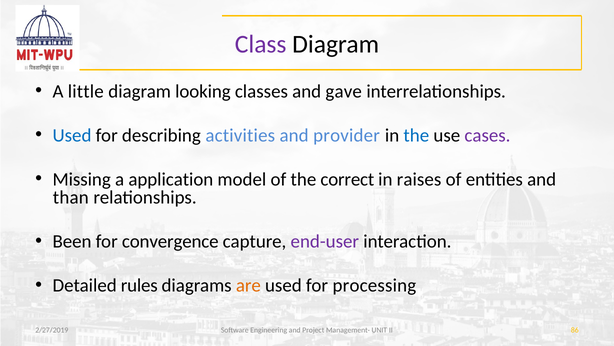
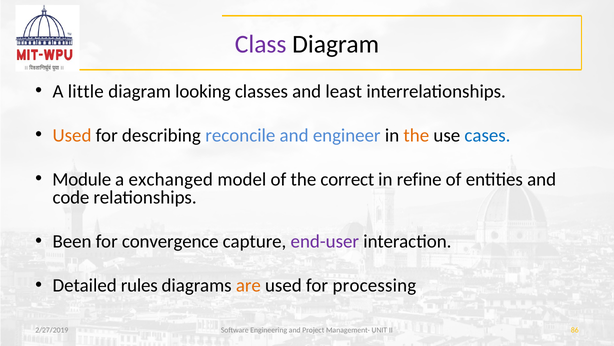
gave: gave -> least (344, 91)
Used colour: blue -> orange (72, 135)
activities: activities -> reconcile (240, 135)
provider: provider -> engineer (347, 135)
the colour: blue -> orange (416, 135)
cases colour: purple -> blue (487, 135)
Missing: Missing -> Module (82, 179)
application: application -> exchanged (171, 179)
raises: raises -> refine (419, 179)
than: than -> code (71, 197)
